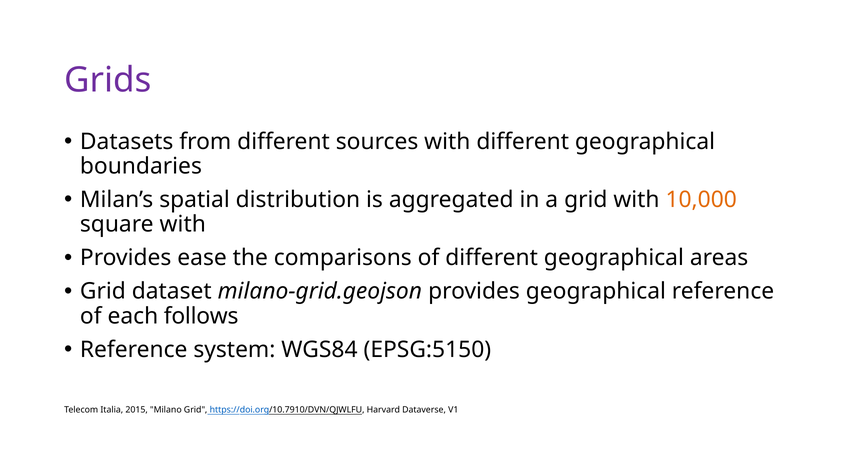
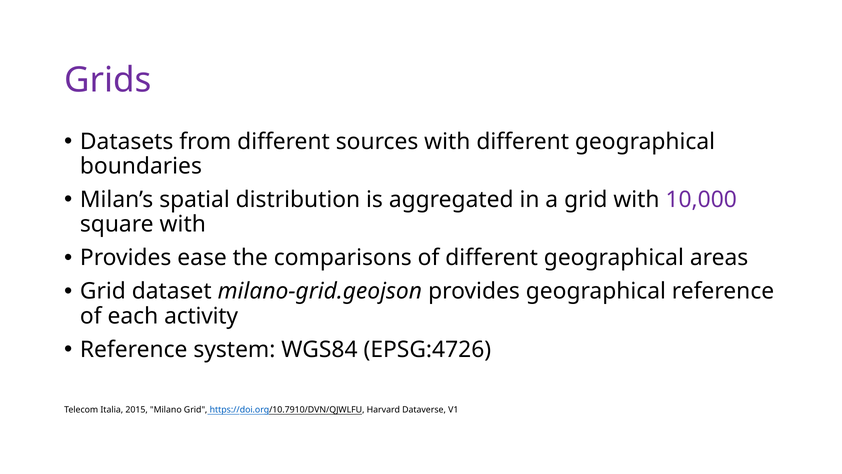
10,000 colour: orange -> purple (701, 200)
follows: follows -> activity (201, 316)
EPSG:5150: EPSG:5150 -> EPSG:4726 (427, 349)
